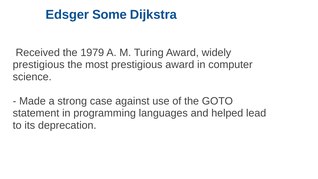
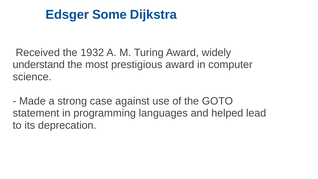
1979: 1979 -> 1932 (92, 53)
prestigious: prestigious -> understand (39, 65)
